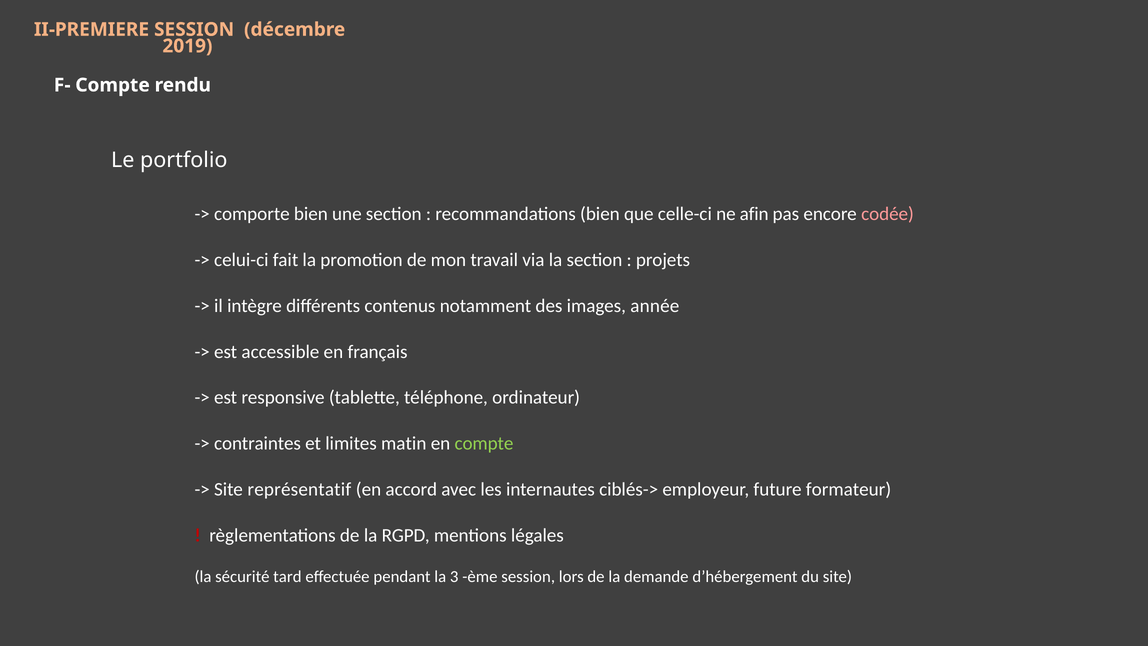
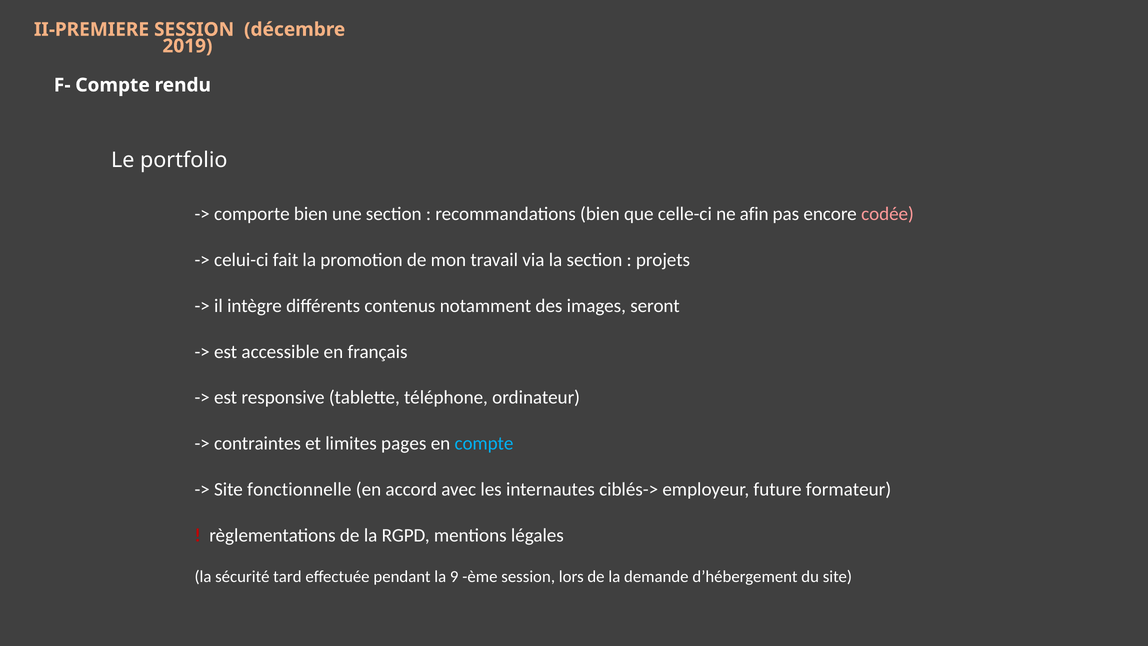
année: année -> seront (655, 306)
matin: matin -> pages (404, 443)
compte colour: light green -> light blue (484, 443)
représentatif: représentatif -> fonctionnelle (299, 489)
3: 3 -> 9 (454, 577)
